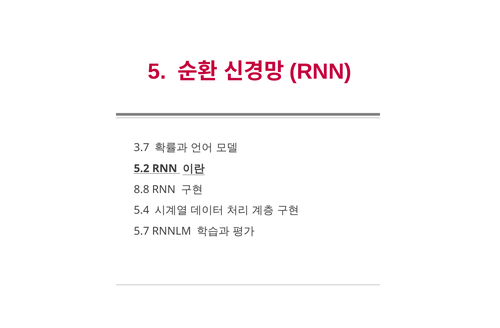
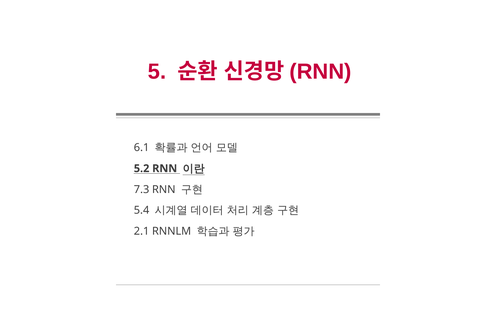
3.7: 3.7 -> 6.1 (142, 148)
8.8: 8.8 -> 7.3 (142, 190)
5.7: 5.7 -> 2.1 (142, 232)
